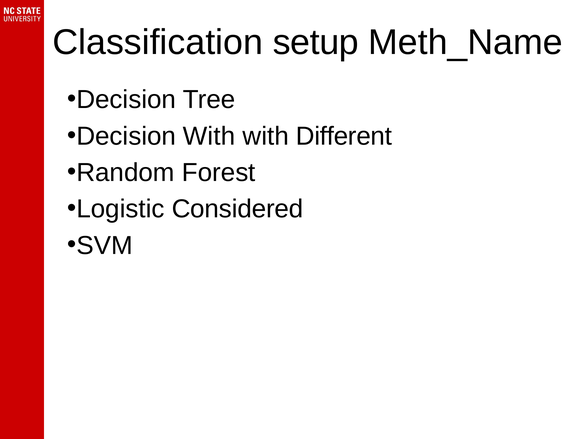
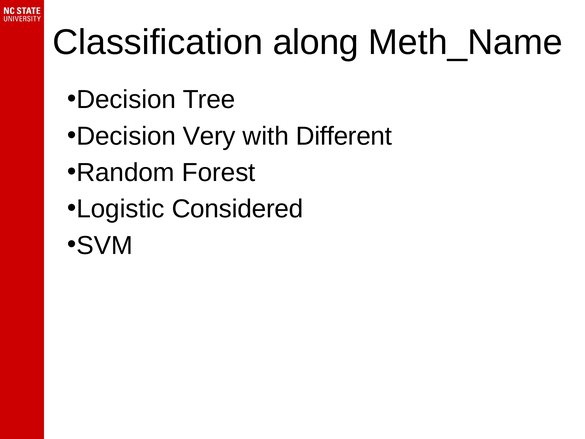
setup: setup -> along (316, 42)
Decision With: With -> Very (209, 136)
